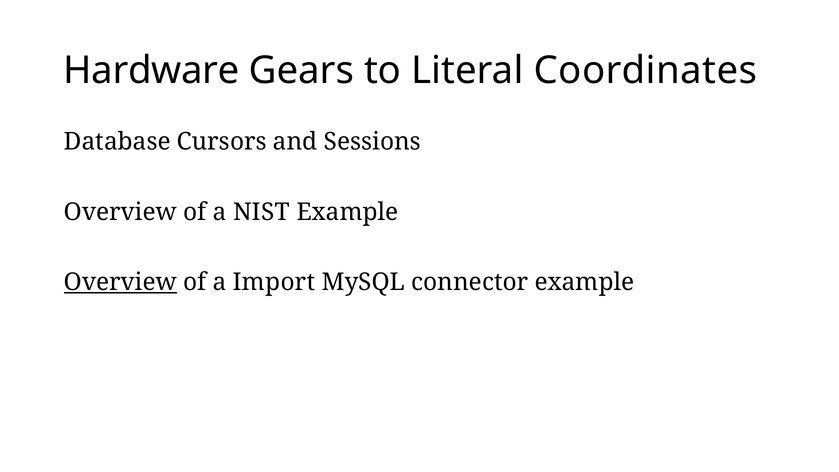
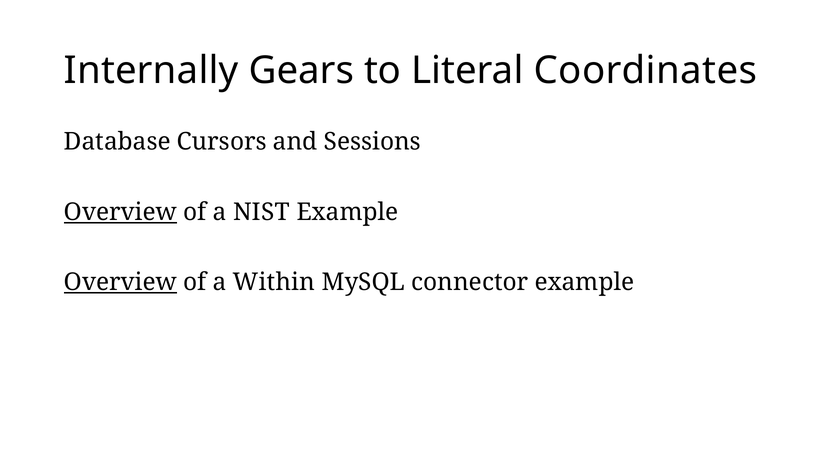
Hardware: Hardware -> Internally (151, 70)
Overview underline: none -> present (120, 212)
Import: Import -> Within (274, 282)
